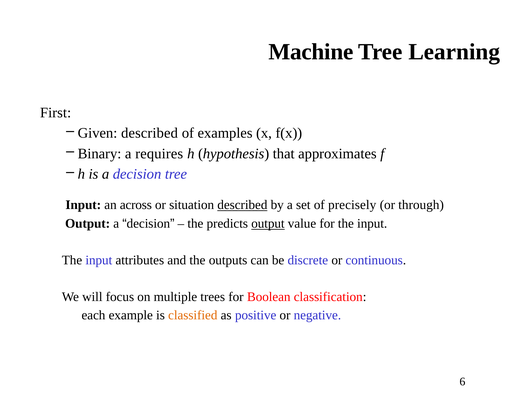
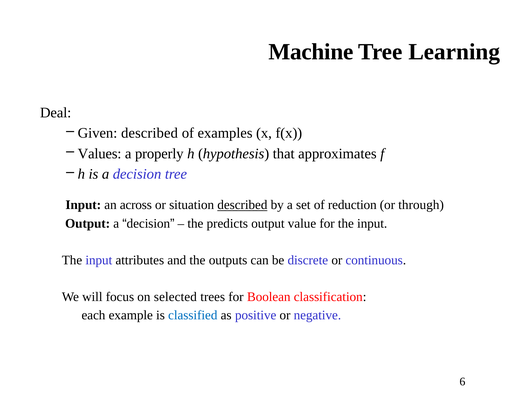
First: First -> Deal (56, 113)
Binary: Binary -> Values (100, 153)
requires: requires -> properly (159, 153)
precisely: precisely -> reduction (352, 205)
output underline: present -> none (268, 223)
multiple: multiple -> selected (175, 296)
classified colour: orange -> blue (193, 315)
